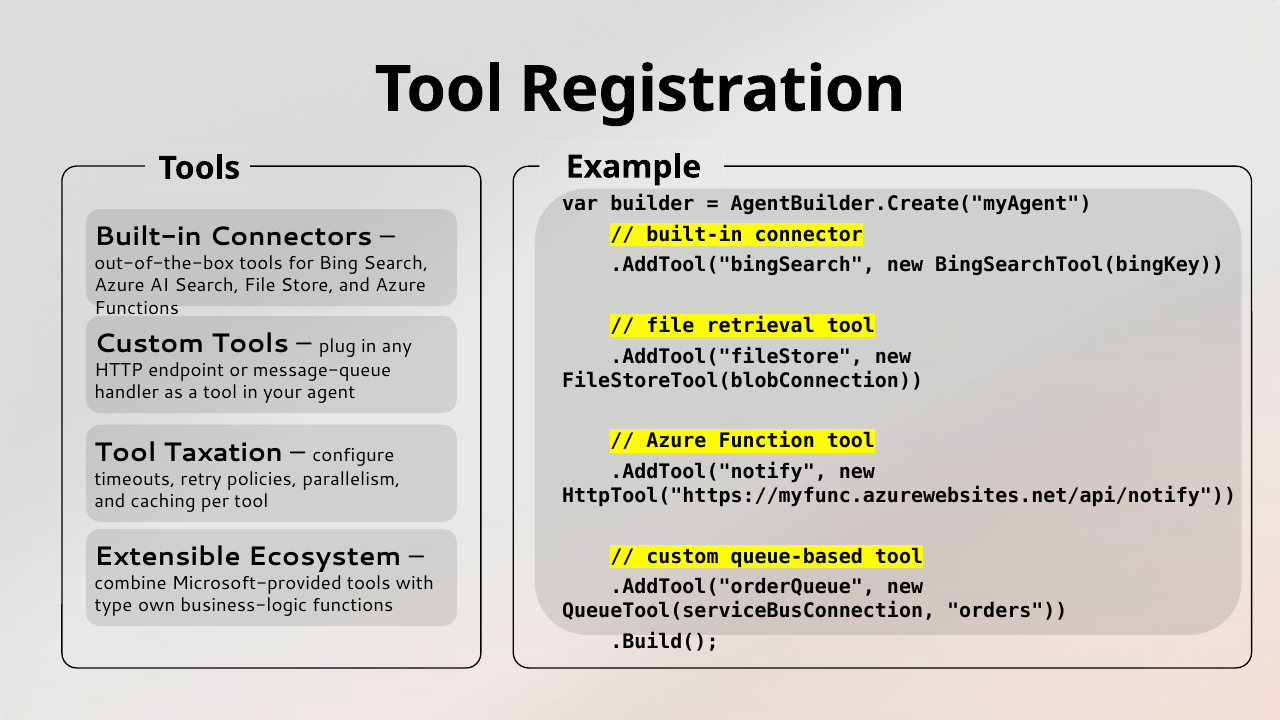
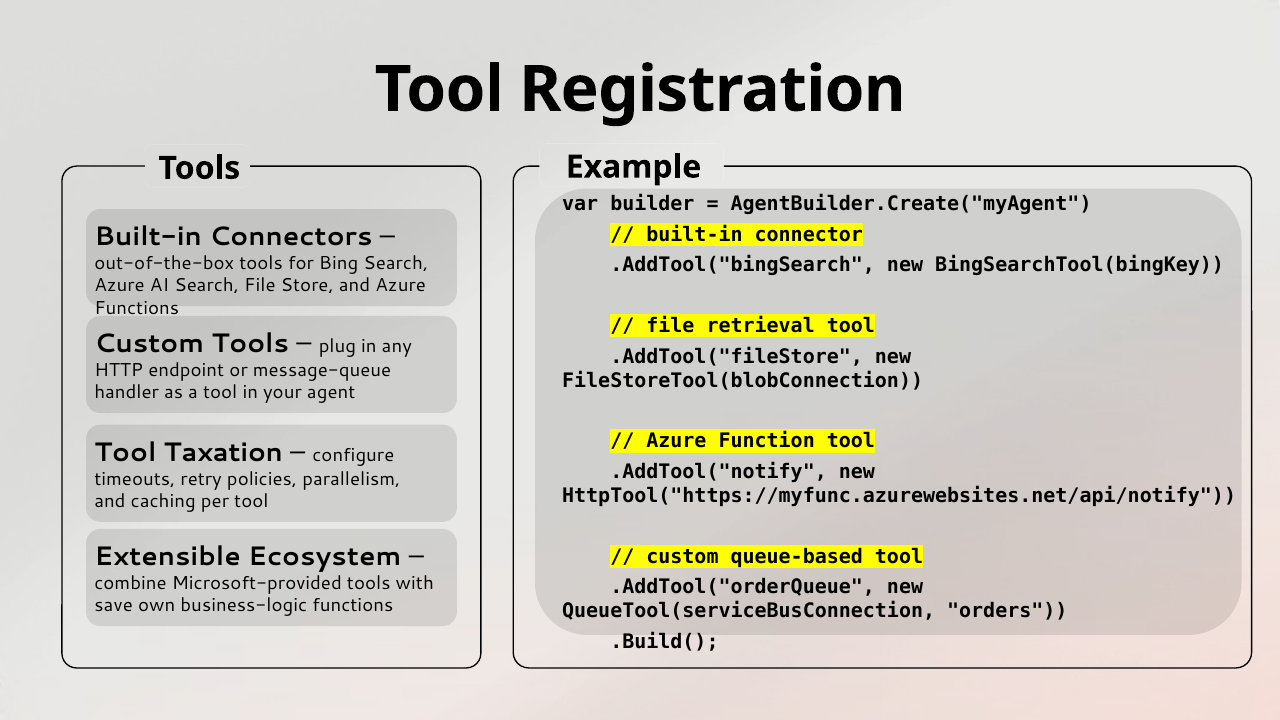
type: type -> save (114, 606)
